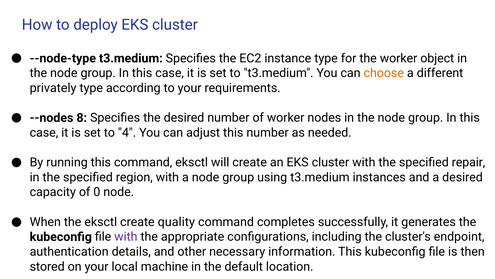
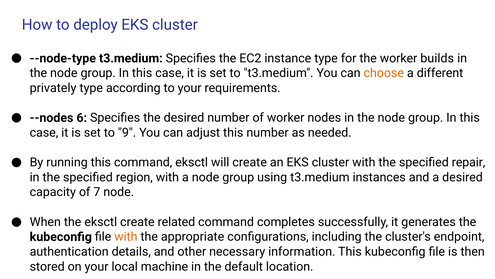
object: object -> builds (437, 58)
8: 8 -> 6 (82, 118)
4: 4 -> 9 (127, 132)
0: 0 -> 7 (97, 192)
quality: quality -> related (176, 222)
with colour: purple -> orange (126, 236)
